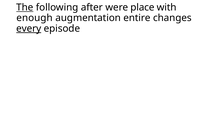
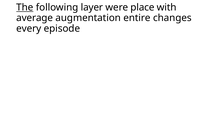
after: after -> layer (92, 7)
enough: enough -> average (35, 18)
every underline: present -> none (29, 29)
